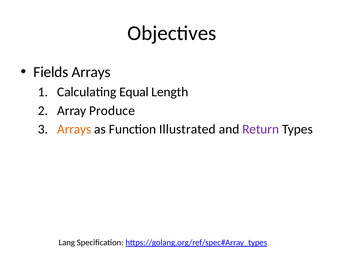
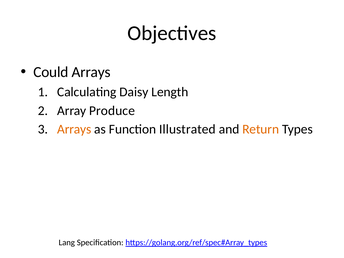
Fields: Fields -> Could (51, 72)
Equal: Equal -> Daisy (134, 92)
Return colour: purple -> orange (261, 129)
